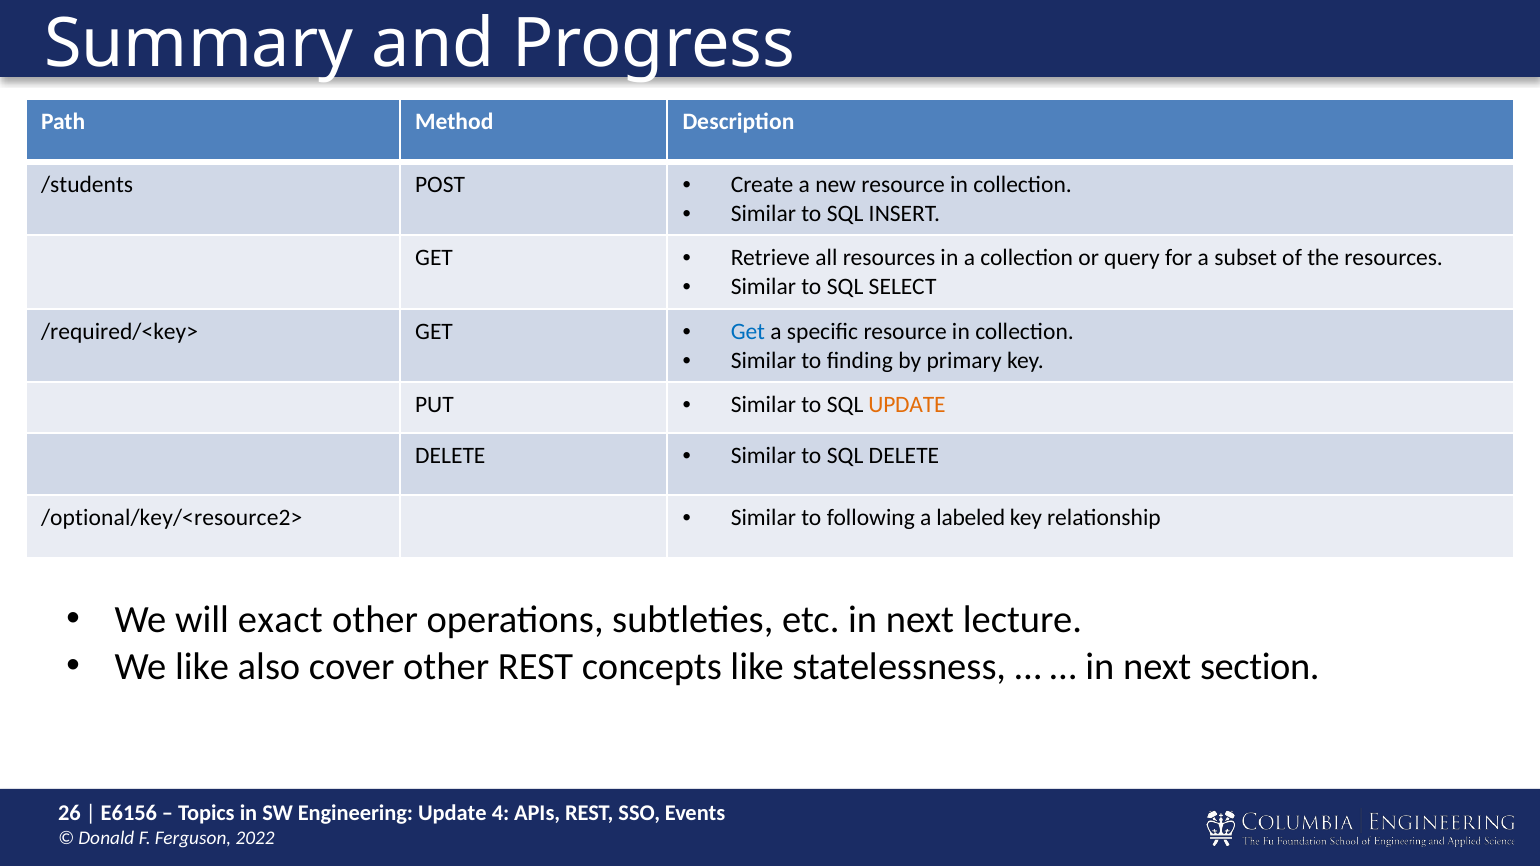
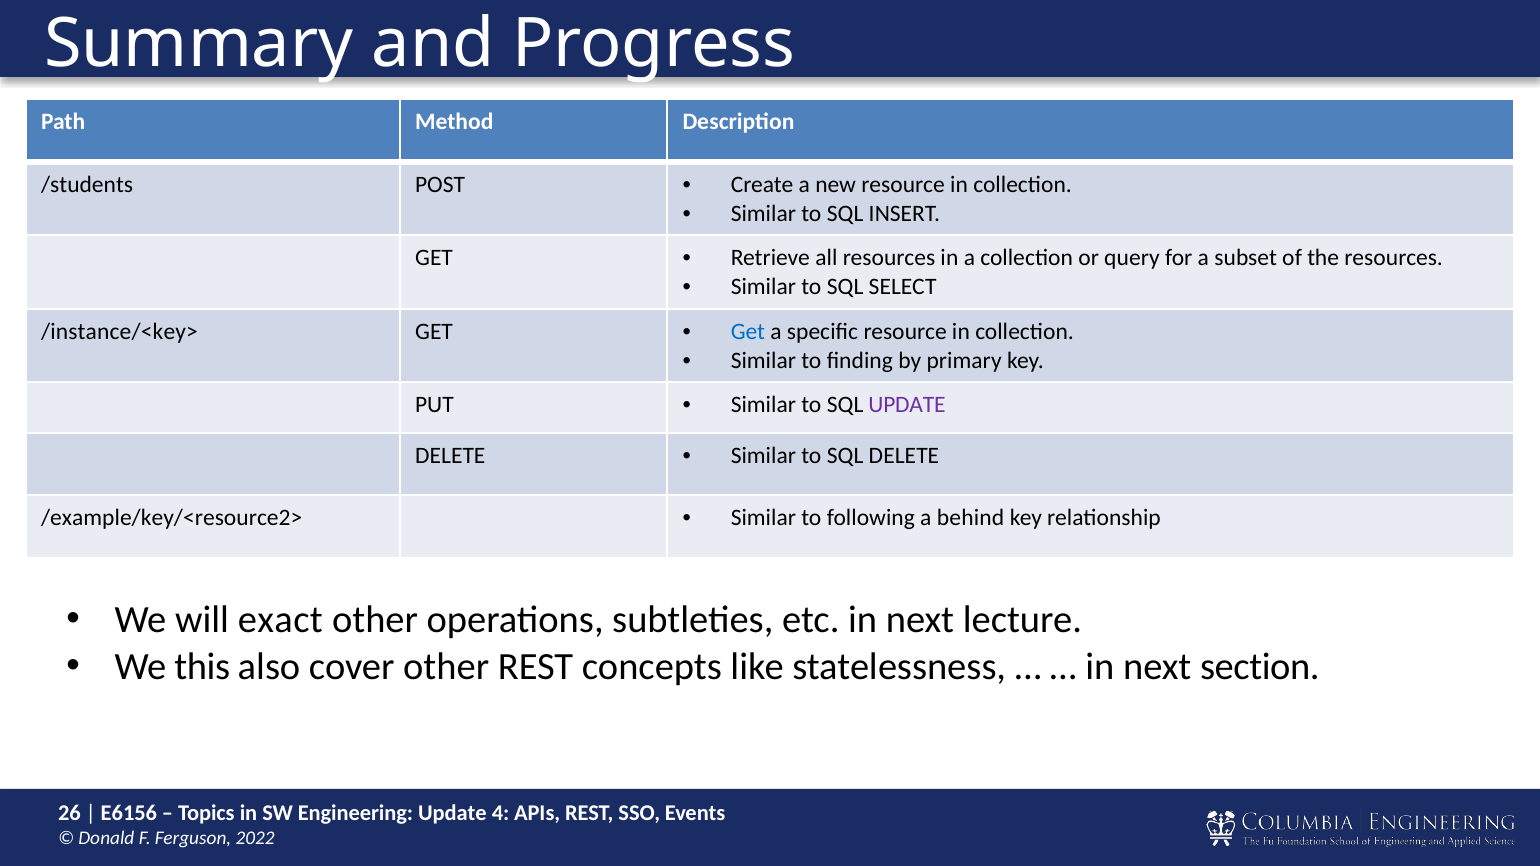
/required/<key>: /required/<key> -> /instance/<key> (119, 332)
UPDATE colour: orange -> purple (907, 405)
/optional/key/<resource2>: /optional/key/<resource2> -> /example/key/<resource2> (172, 518)
labeled: labeled -> behind (971, 518)
We like: like -> this (202, 667)
